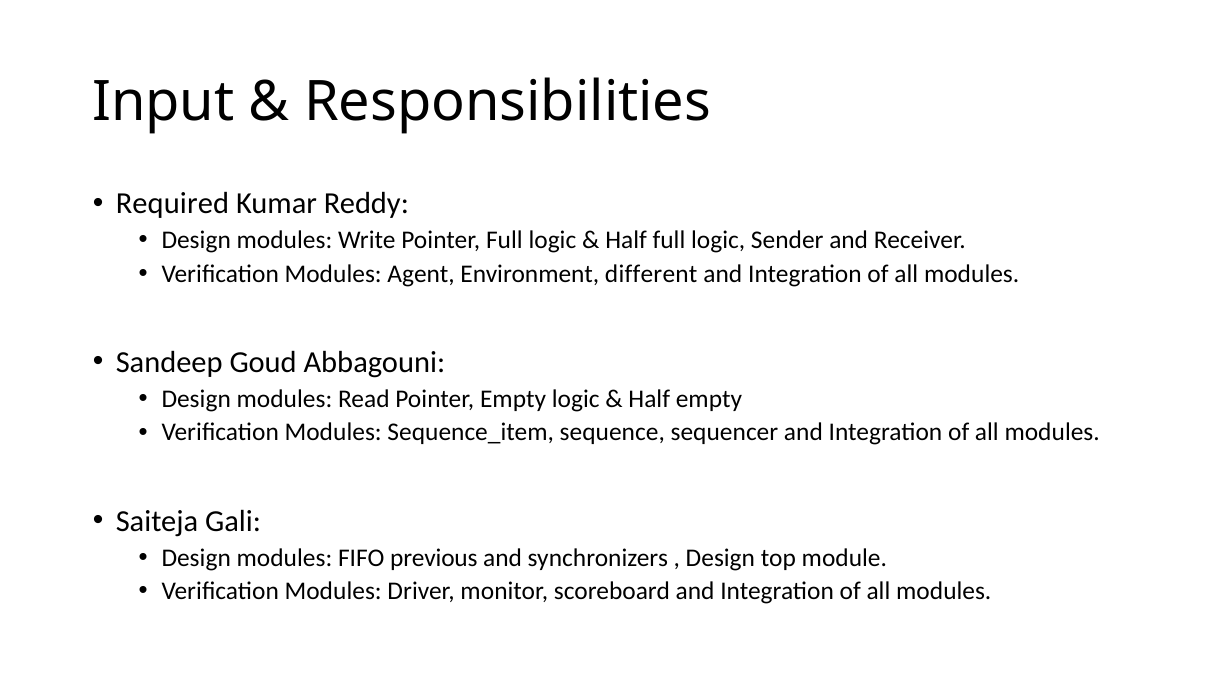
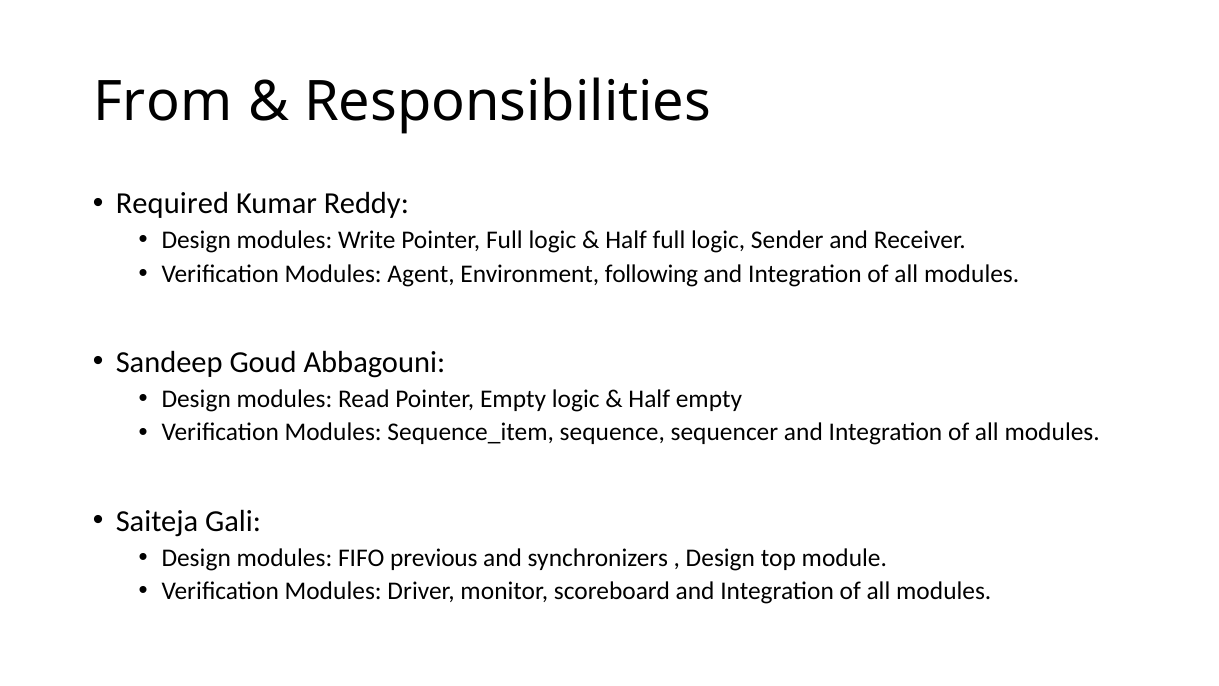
Input: Input -> From (163, 102)
different: different -> following (651, 274)
